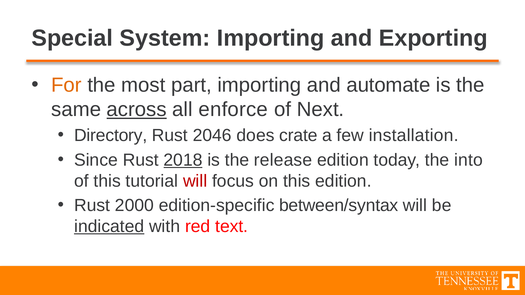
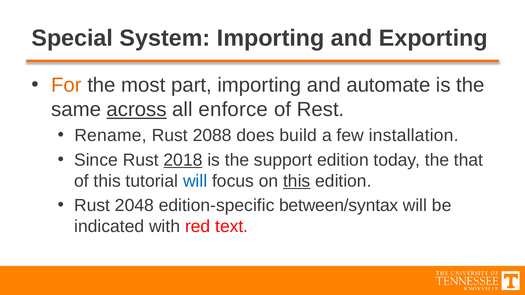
Next: Next -> Rest (321, 110)
Directory: Directory -> Rename (111, 136)
2046: 2046 -> 2088 (212, 136)
crate: crate -> build (298, 136)
release: release -> support (283, 160)
into: into -> that (469, 160)
will colour: red -> blue (195, 181)
this underline: none -> present (297, 181)
2000: 2000 -> 2048 (134, 206)
indicated underline: present -> none (109, 227)
